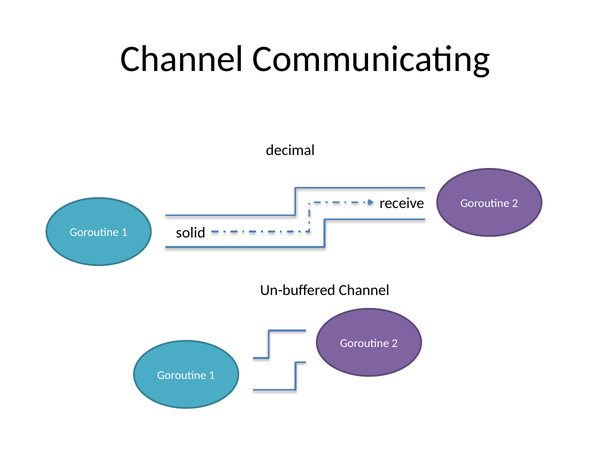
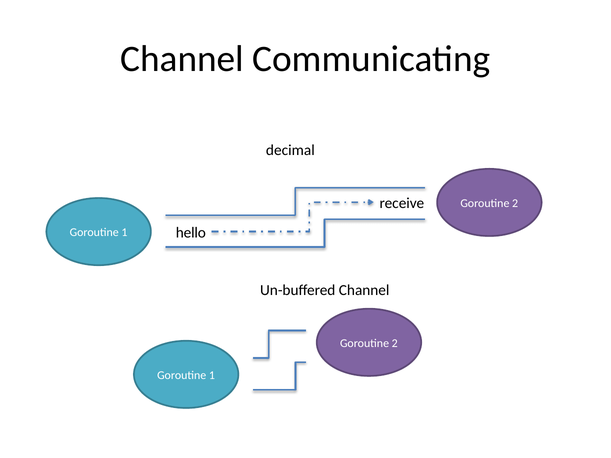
solid: solid -> hello (191, 233)
